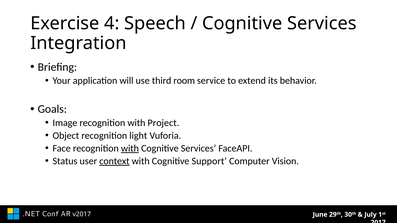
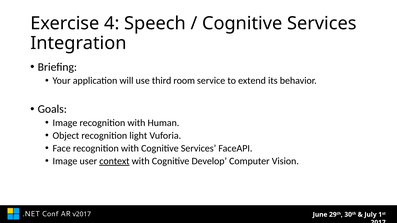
Project: Project -> Human (163, 123)
with underline: present -> none (130, 149)
Status: Status -> Image (65, 161)
Support: Support -> Develop (209, 161)
